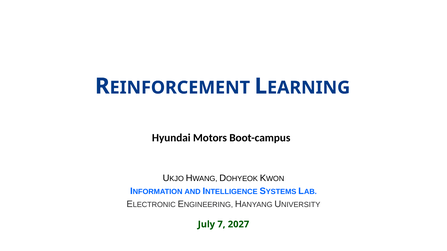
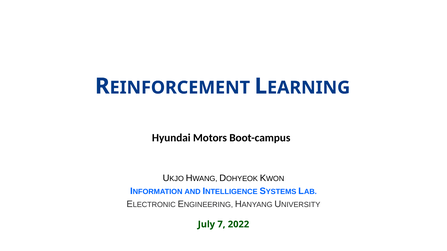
2027: 2027 -> 2022 (239, 225)
